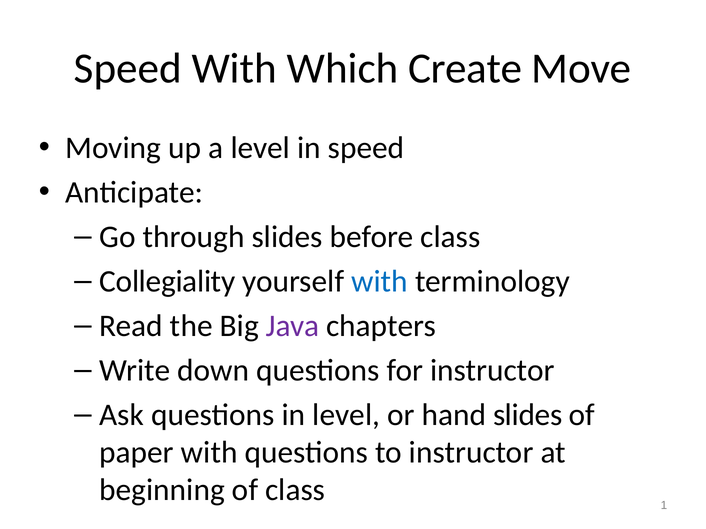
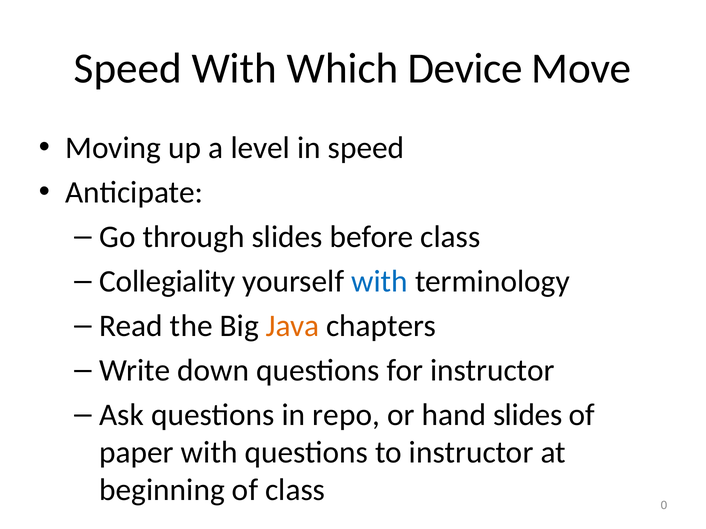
Create: Create -> Device (465, 68)
Java colour: purple -> orange (293, 326)
in level: level -> repo (346, 415)
1: 1 -> 0 (664, 506)
